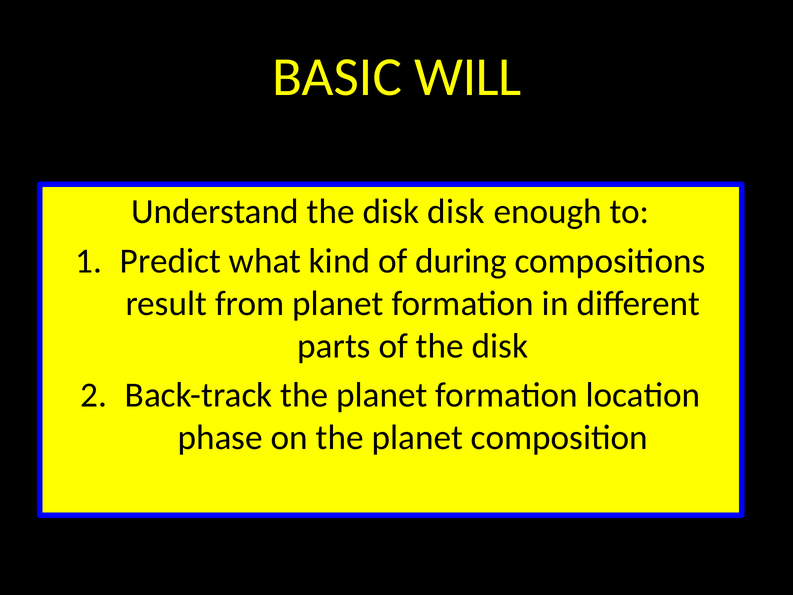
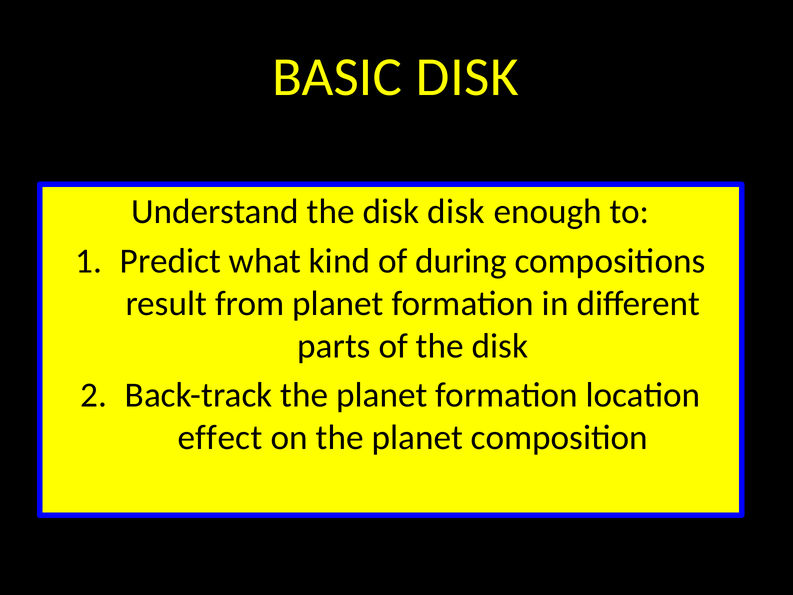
BASIC WILL: WILL -> DISK (467, 77)
phase: phase -> effect (220, 437)
